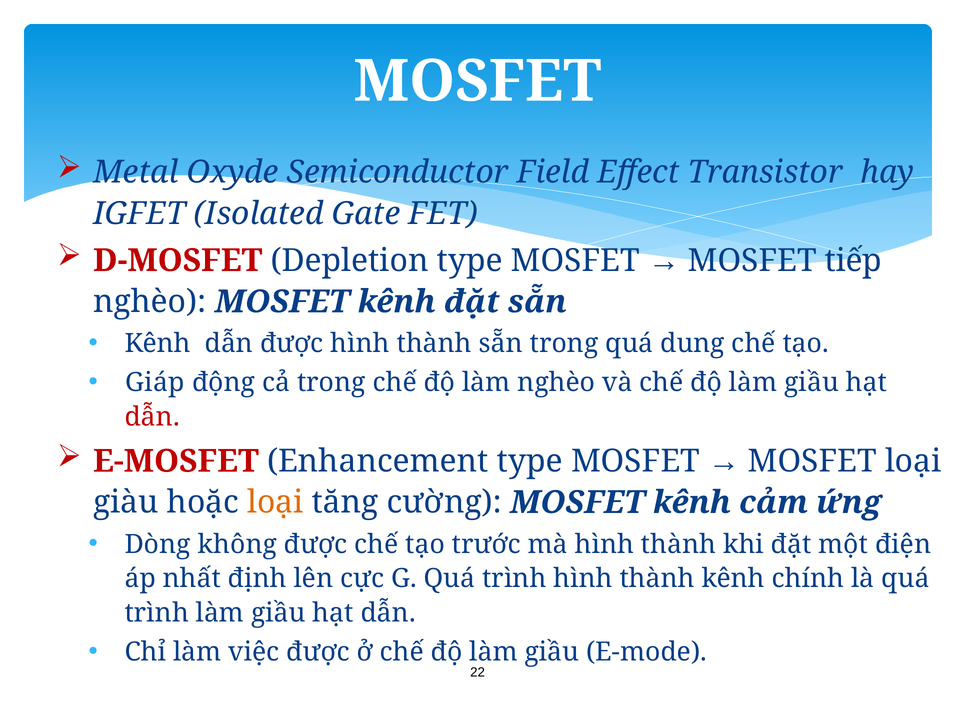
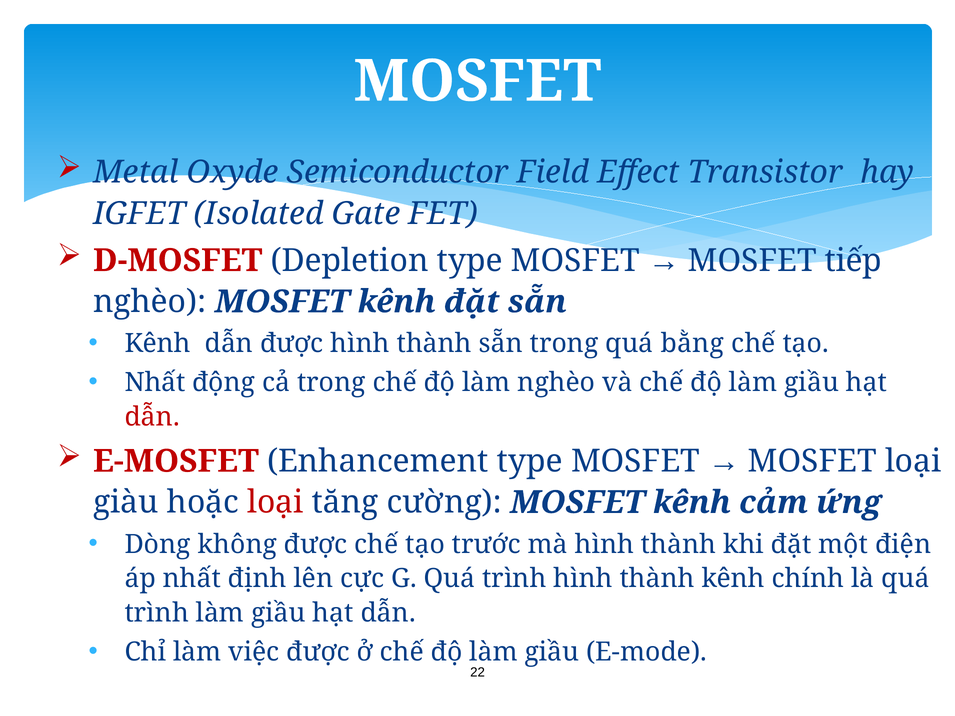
dung: dung -> bằng (692, 344)
Giáp: Giáp -> Nhất (155, 383)
loại colour: orange -> red (275, 503)
